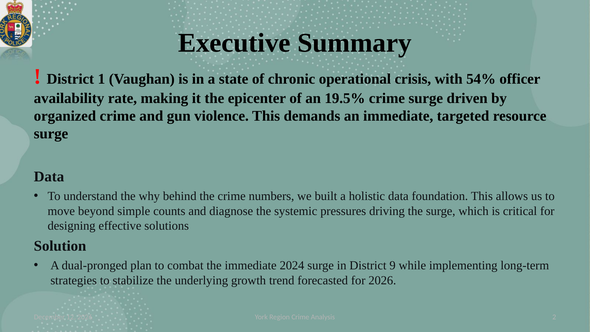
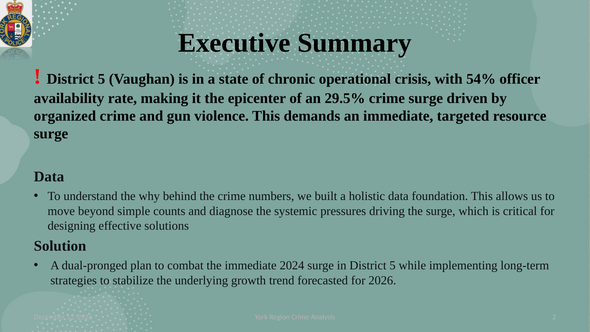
1: 1 -> 5 (101, 79)
19.5%: 19.5% -> 29.5% (345, 98)
in District 9: 9 -> 5 (393, 265)
